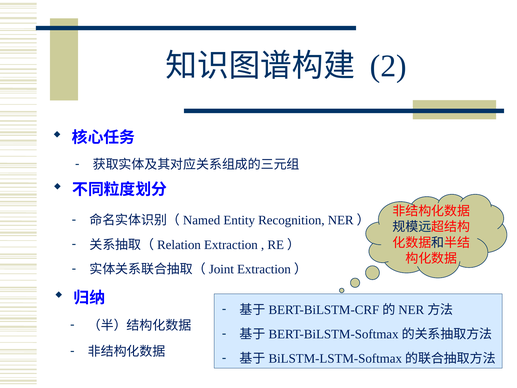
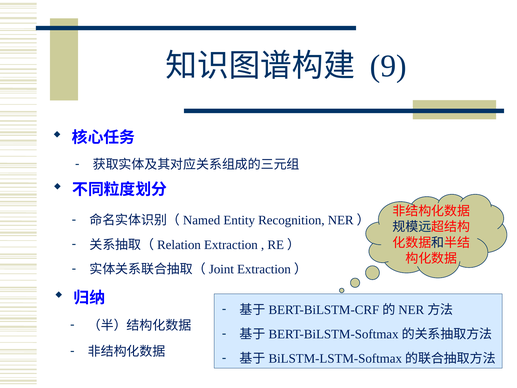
2: 2 -> 9 (388, 66)
